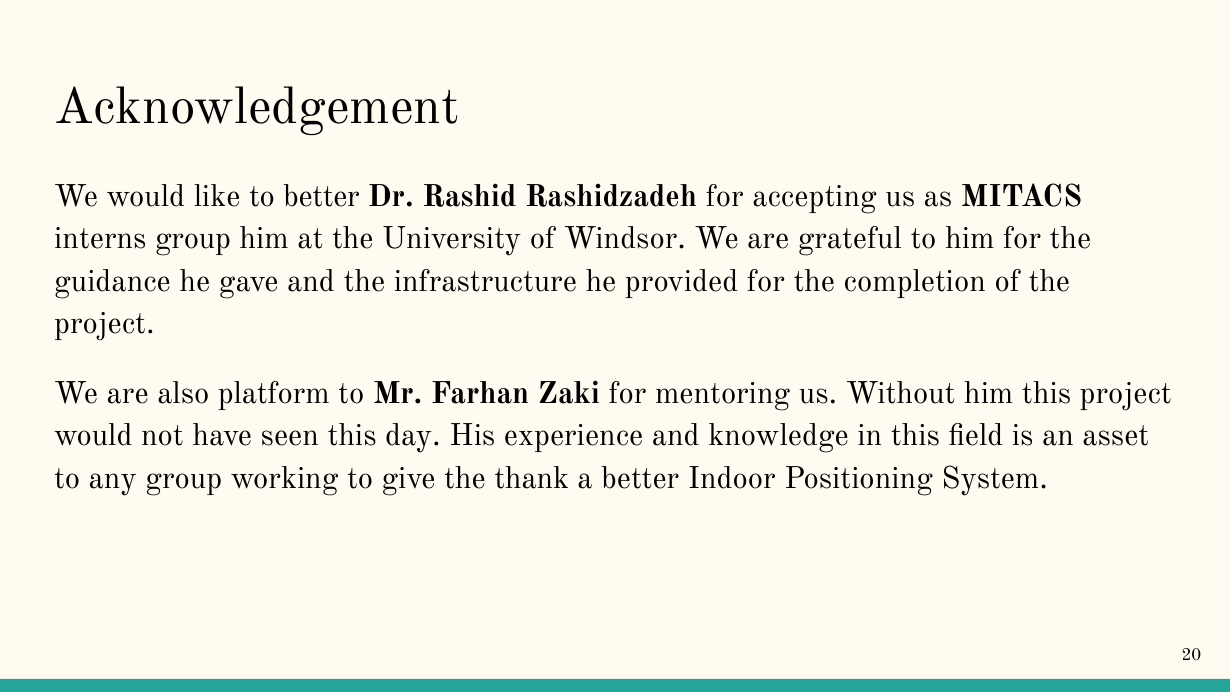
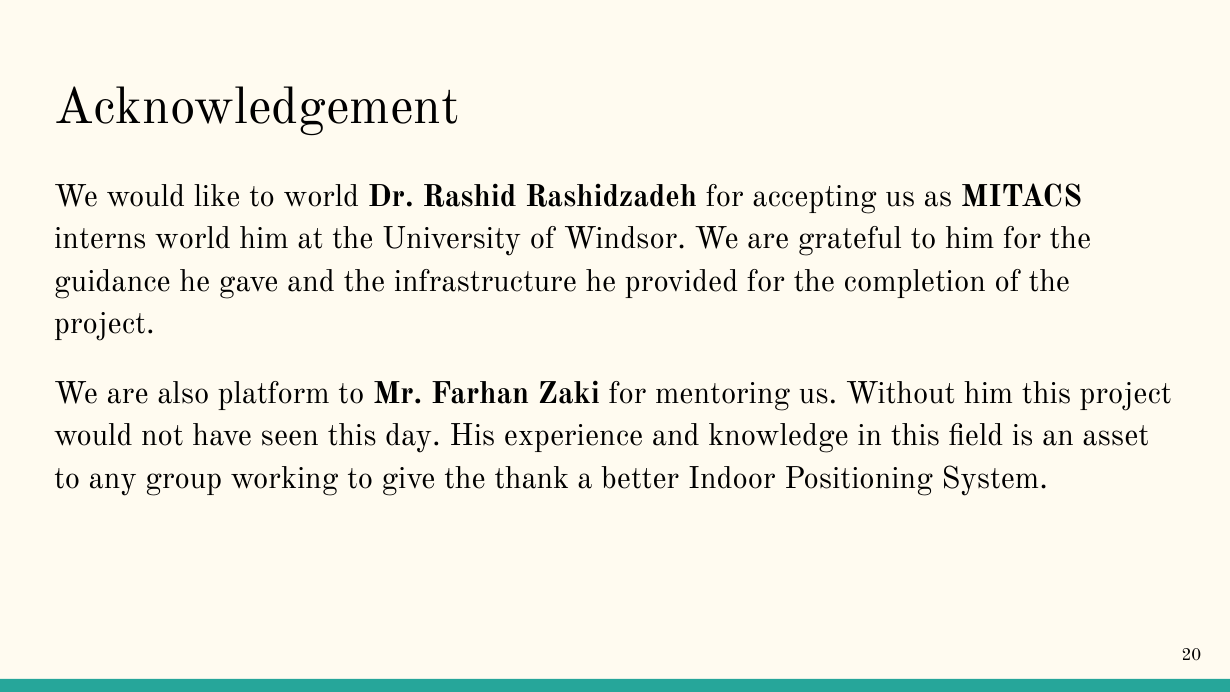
to better: better -> world (321, 196)
interns group: group -> world (193, 238)
